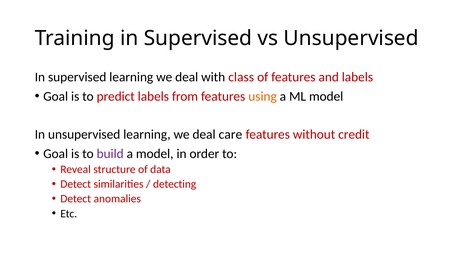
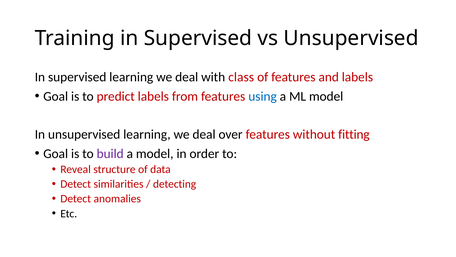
using colour: orange -> blue (263, 96)
care: care -> over (231, 134)
credit: credit -> fitting (354, 134)
